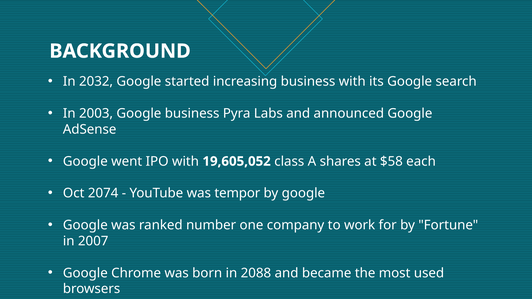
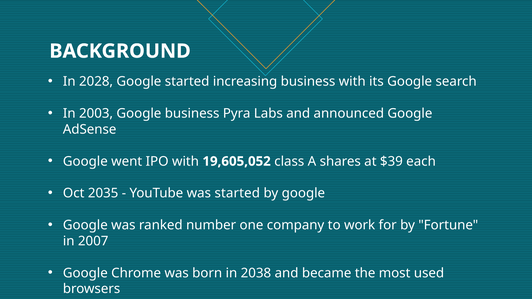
2032: 2032 -> 2028 (96, 82)
$58: $58 -> $39 (391, 161)
2074: 2074 -> 2035 (103, 193)
was tempor: tempor -> started (237, 193)
2088: 2088 -> 2038 (256, 273)
